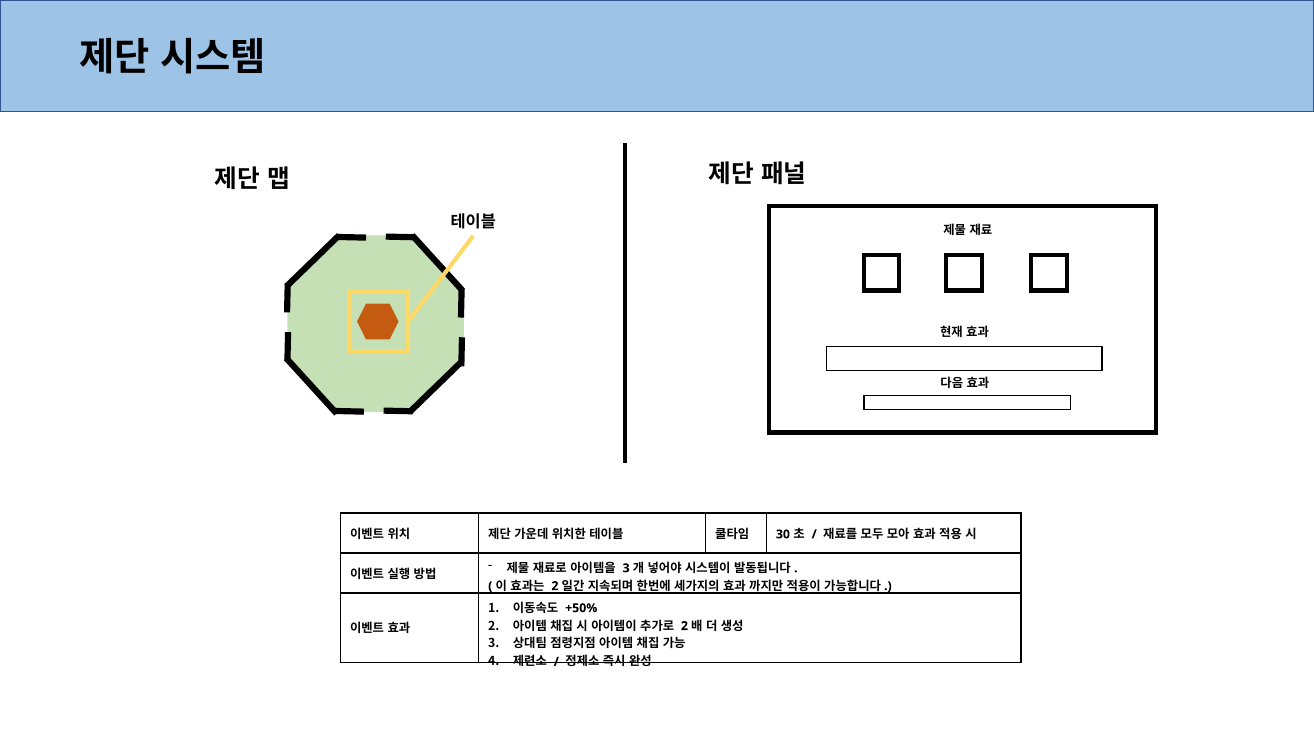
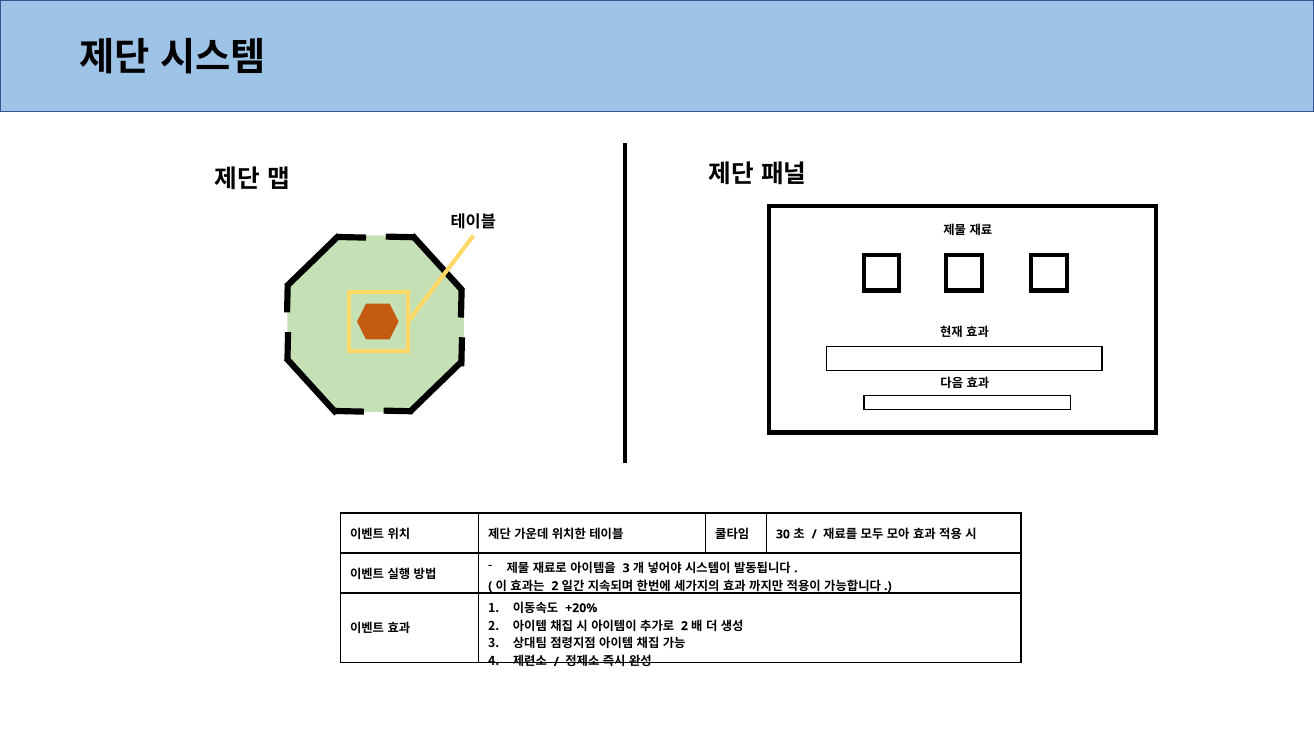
+50%: +50% -> +20% (581, 608)
